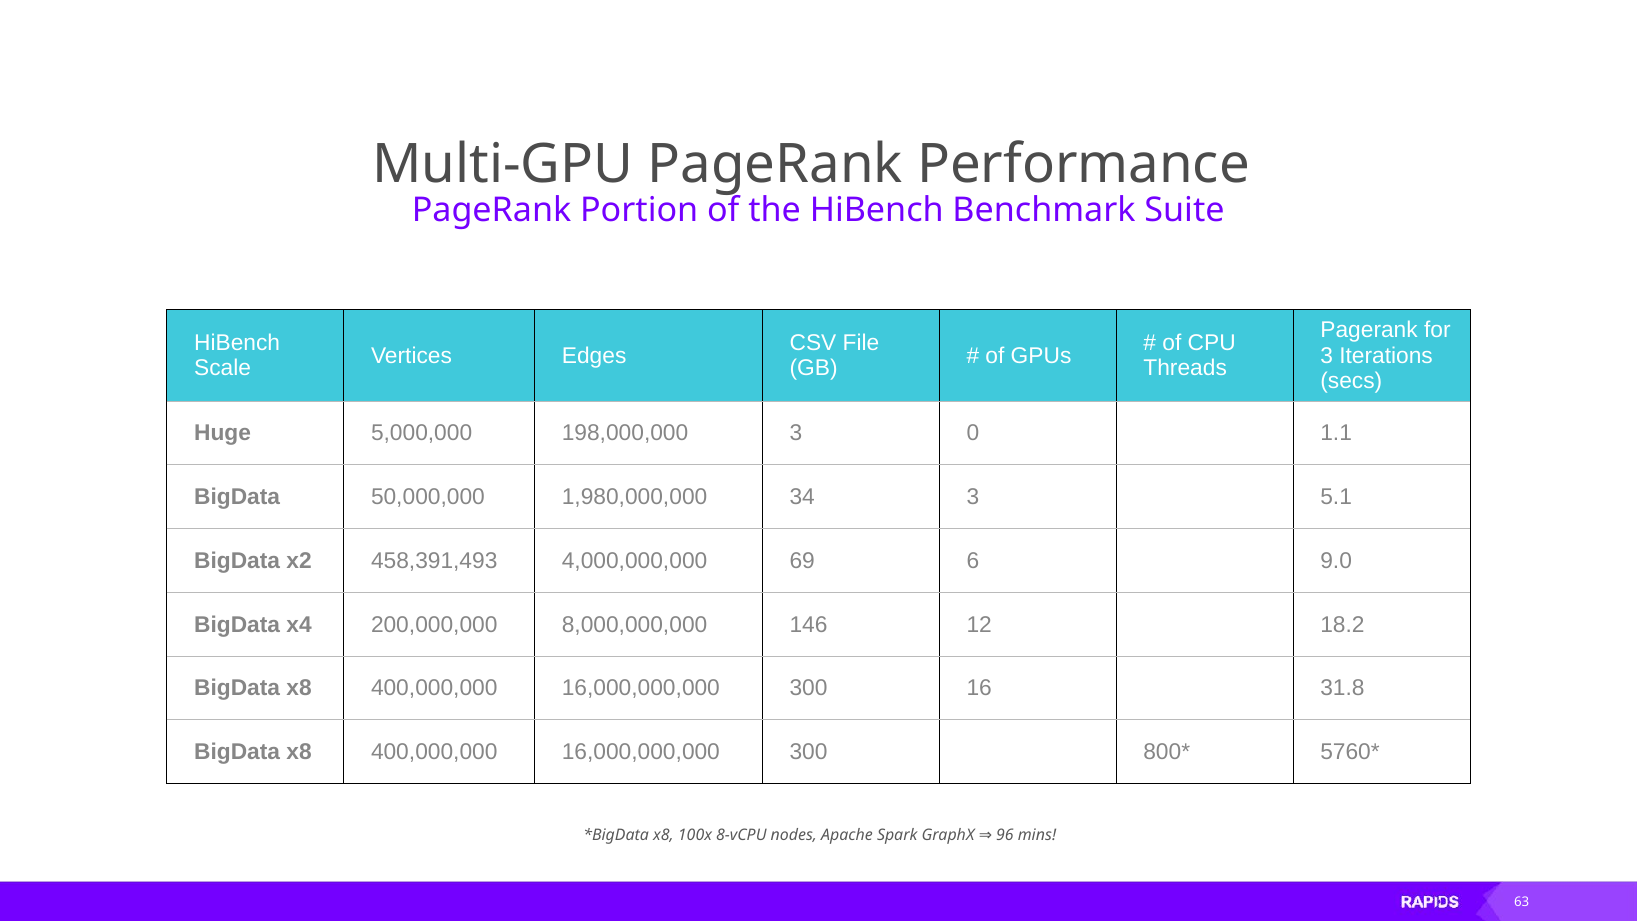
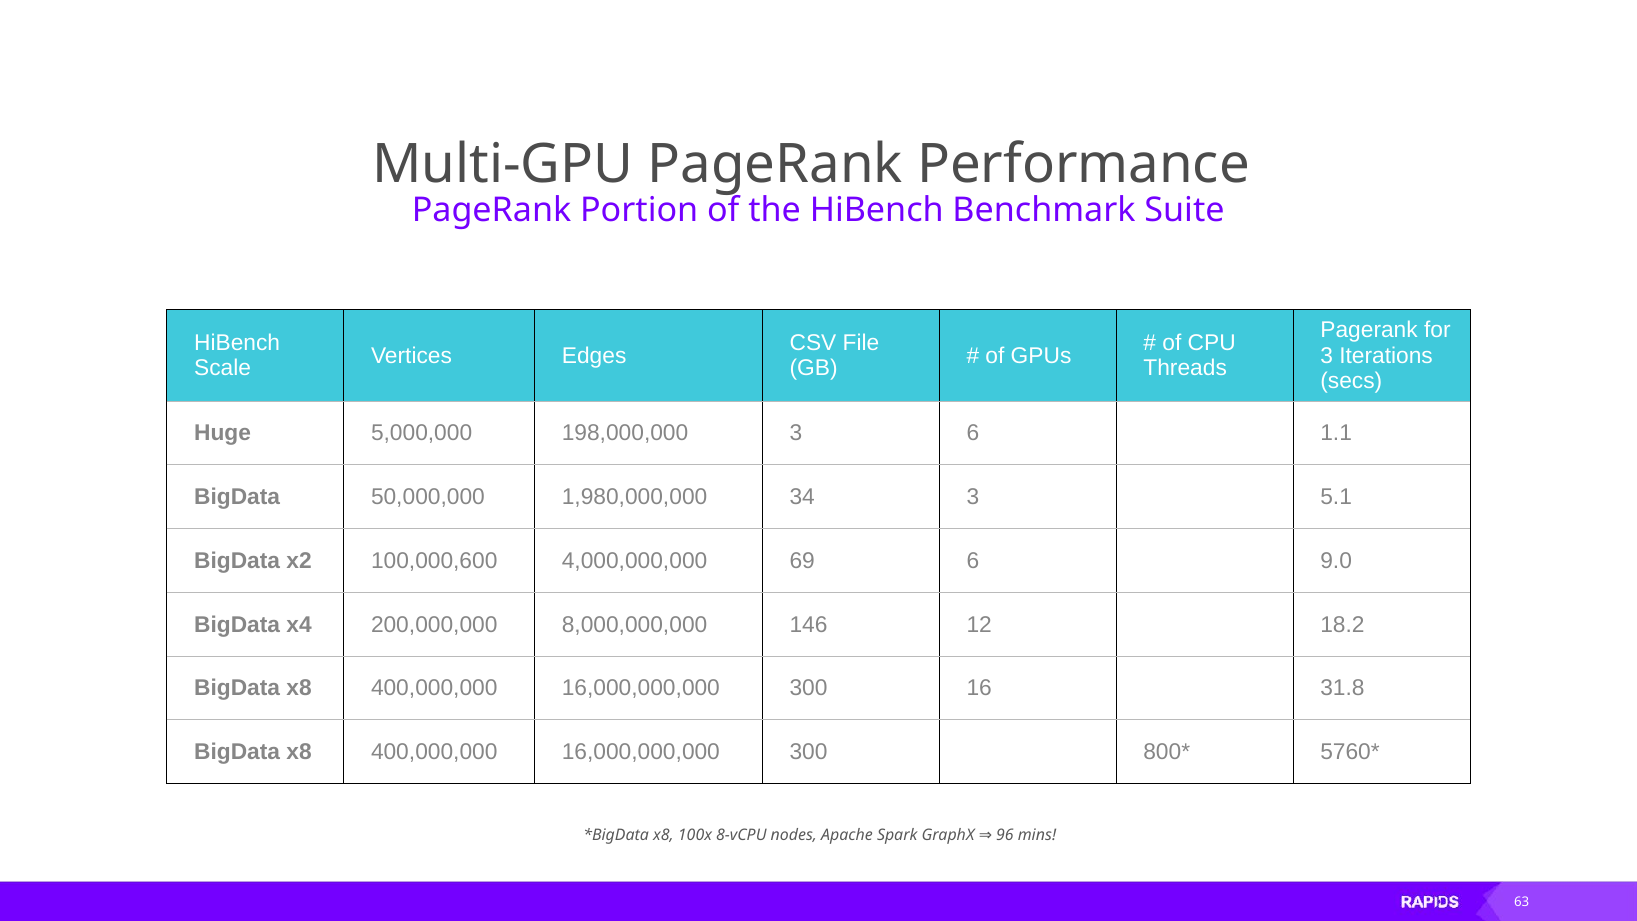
3 0: 0 -> 6 (973, 433)
458,391,493: 458,391,493 -> 100,000,600 (434, 561)
